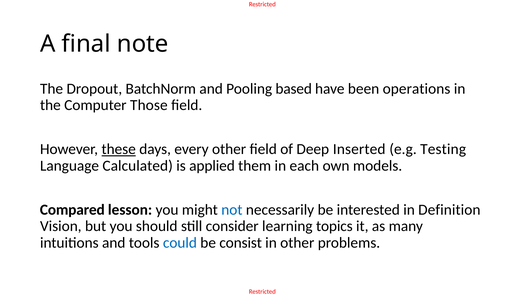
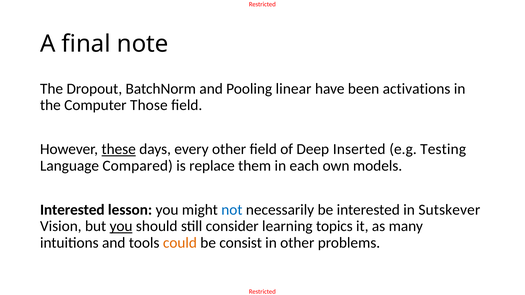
based: based -> linear (294, 89)
operations: operations -> activations (417, 89)
Calculated: Calculated -> Compared (138, 166)
applied: applied -> replace (212, 166)
Compared: Compared -> Interested (72, 210)
Definition: Definition -> Sutskever (449, 210)
you underline: none -> present (121, 226)
could colour: blue -> orange (180, 243)
